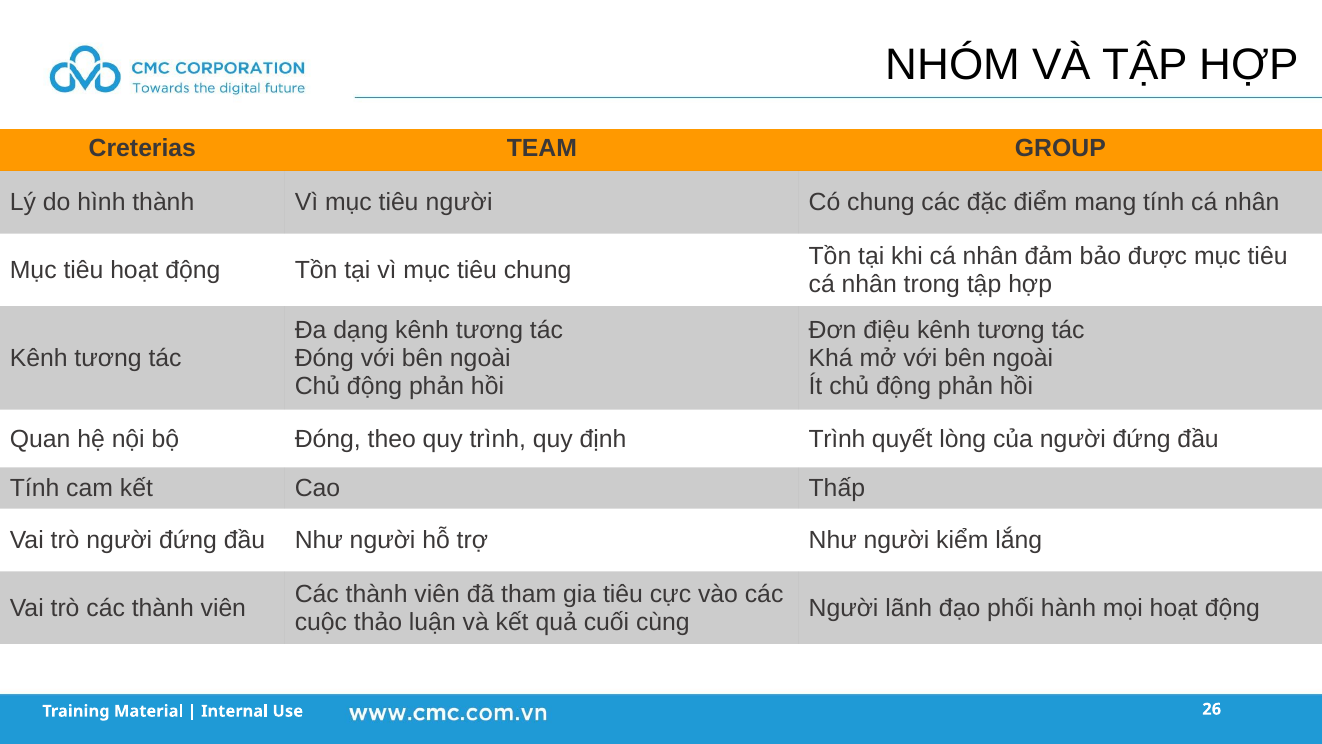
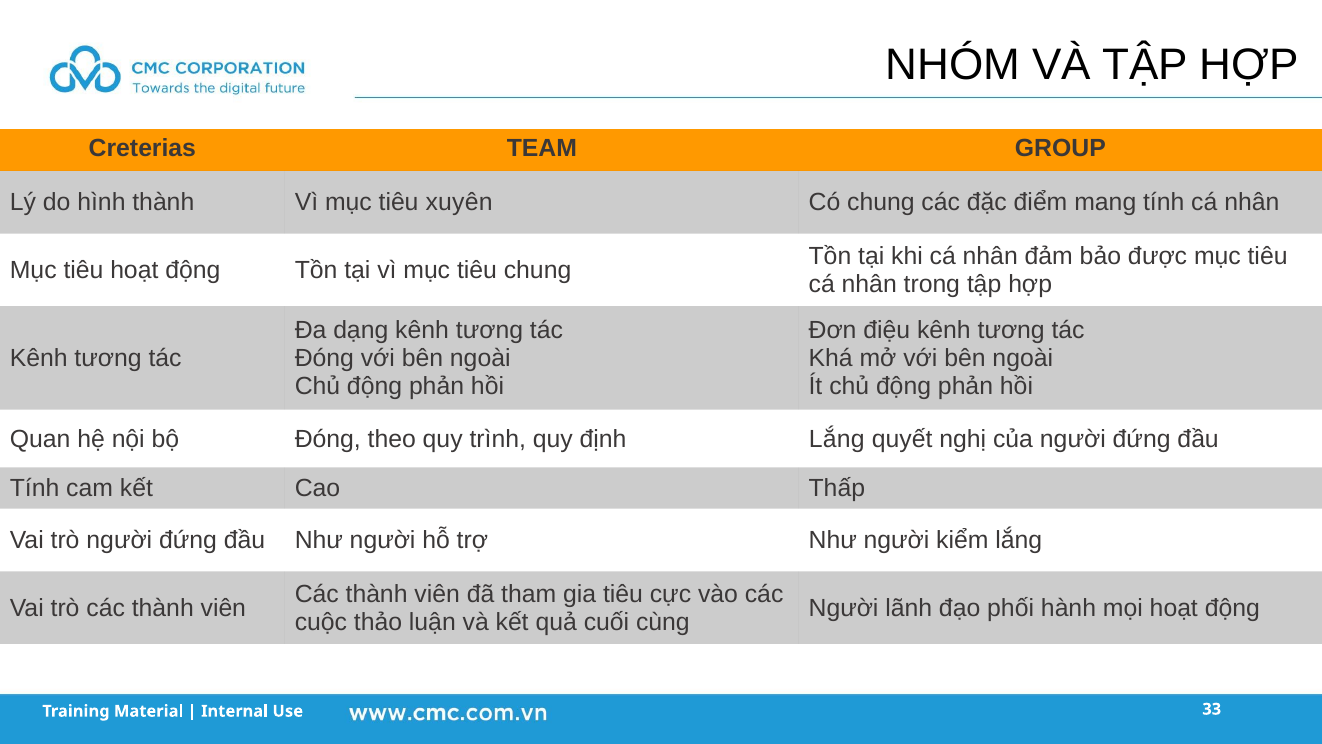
tiêu người: người -> xuyên (459, 202)
định Trình: Trình -> Lắng (837, 439)
lòng: lòng -> nghị (963, 439)
26: 26 -> 33 (1212, 709)
